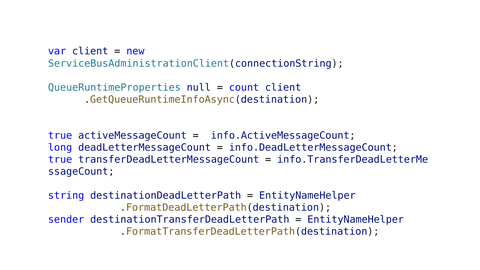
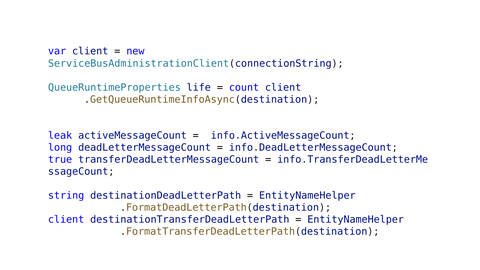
null: null -> life (199, 87)
true: true -> leak (60, 135)
sender: sender -> client (66, 219)
